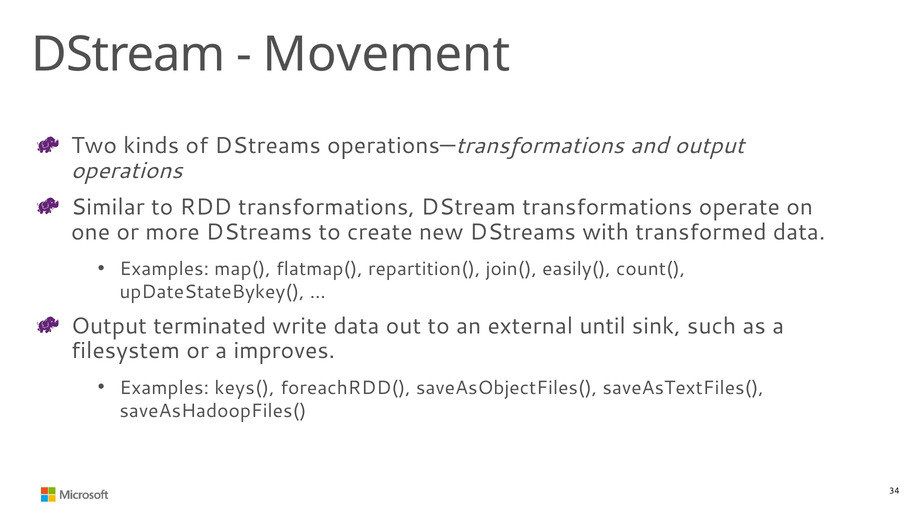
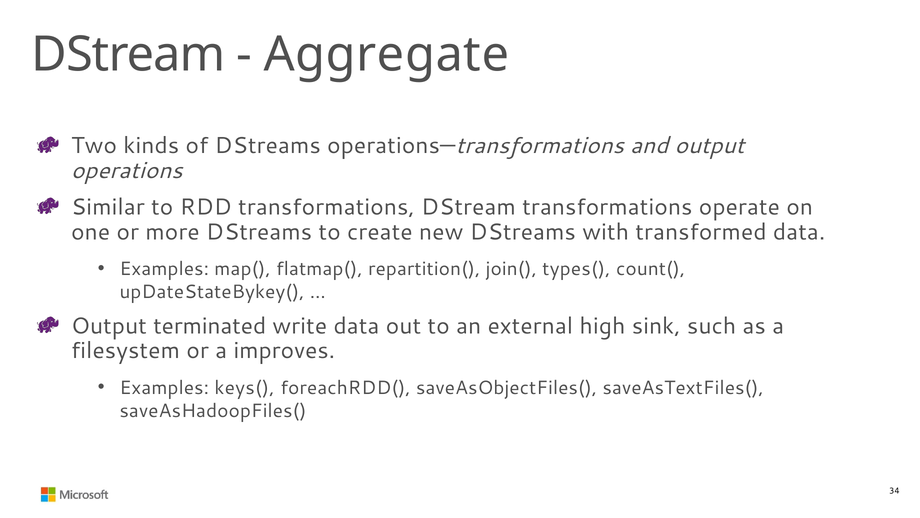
Movement: Movement -> Aggregate (386, 55)
easily(: easily( -> types( (576, 269)
until: until -> high (602, 326)
